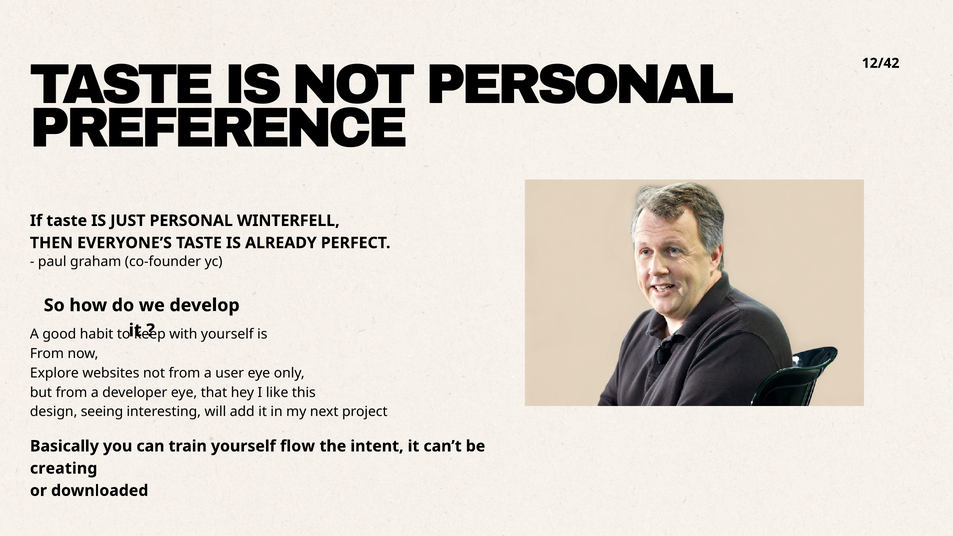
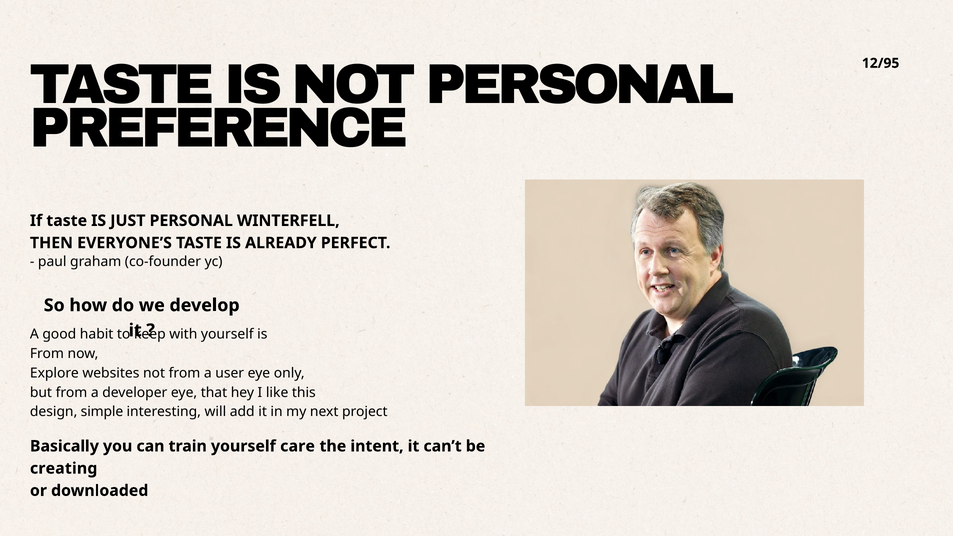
12/42: 12/42 -> 12/95 (881, 63)
seeing: seeing -> simple (102, 412)
flow: flow -> care (298, 446)
